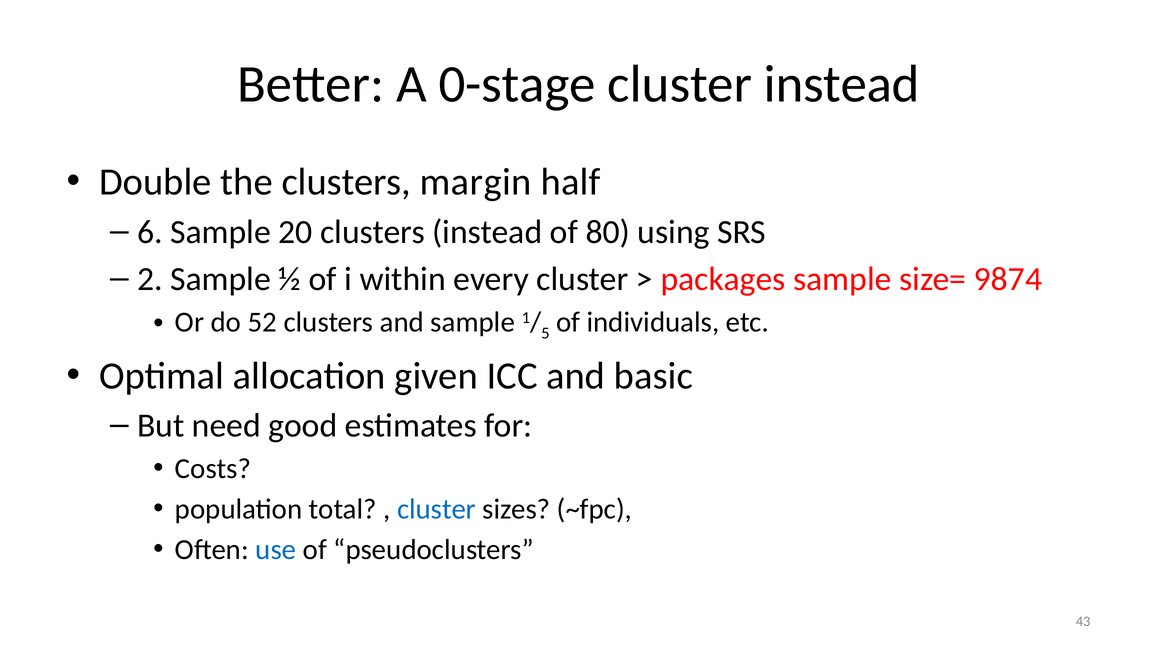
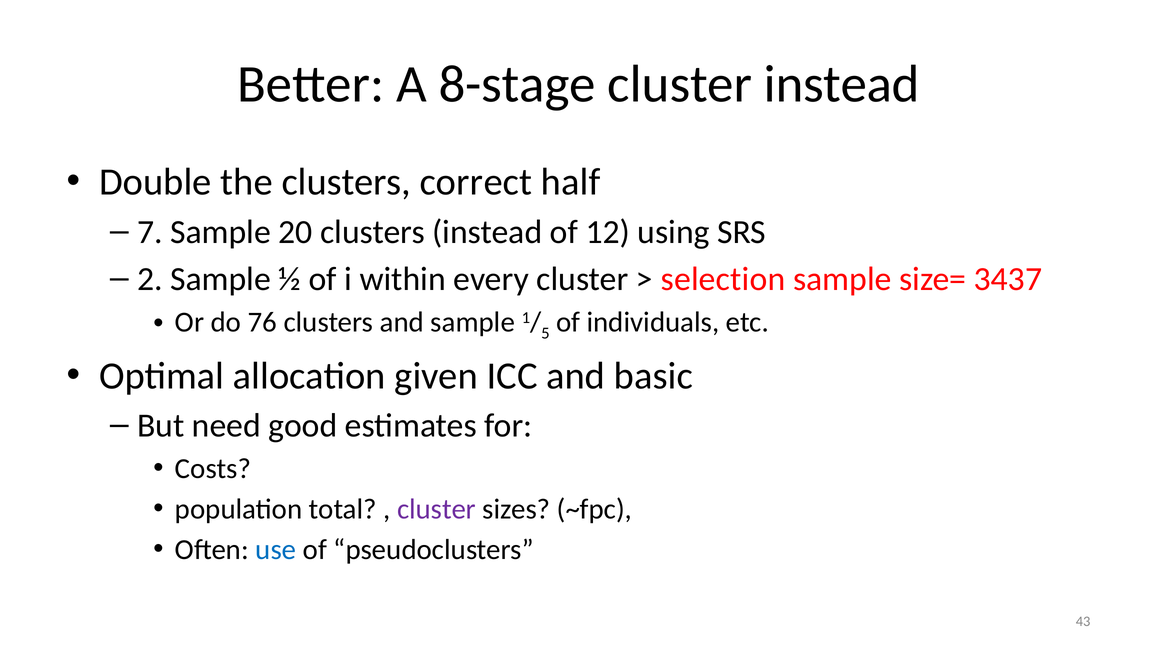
0-stage: 0-stage -> 8-stage (517, 84)
margin: margin -> correct (476, 182)
6: 6 -> 7 (150, 232)
80: 80 -> 12 (608, 232)
packages: packages -> selection (723, 279)
9874: 9874 -> 3437 (1008, 279)
52: 52 -> 76 (262, 322)
cluster colour: blue -> purple (437, 509)
